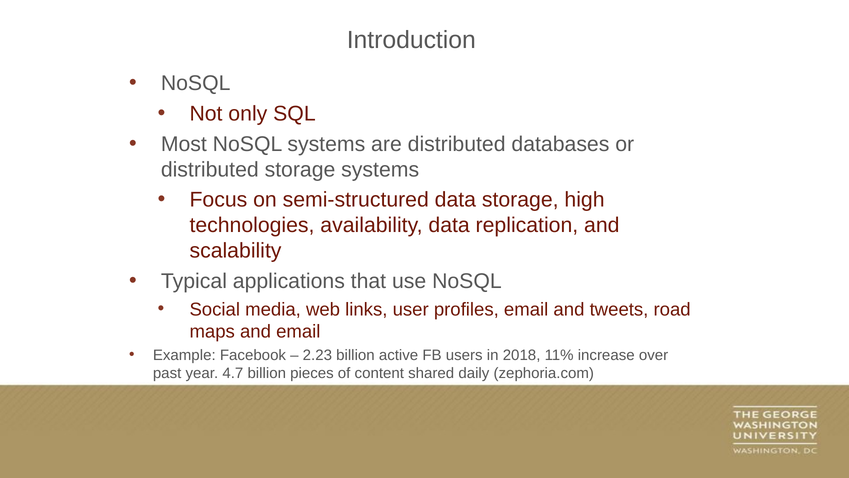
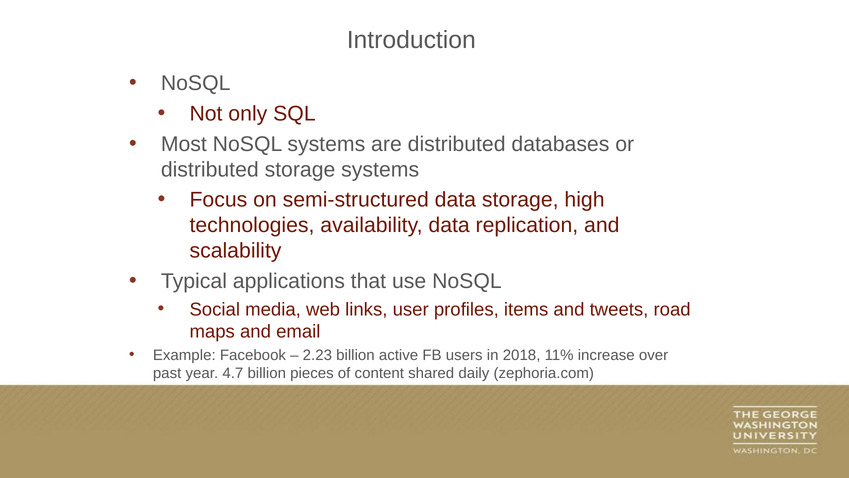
profiles email: email -> items (526, 309)
